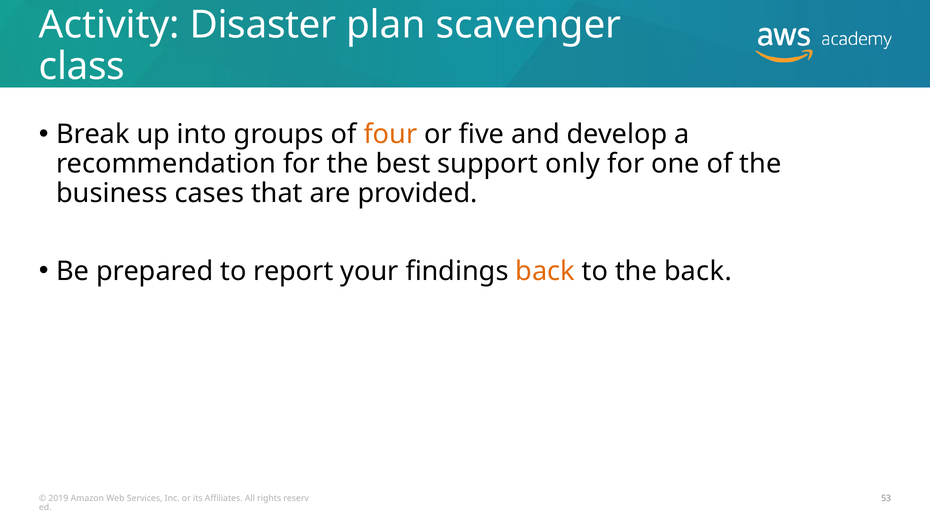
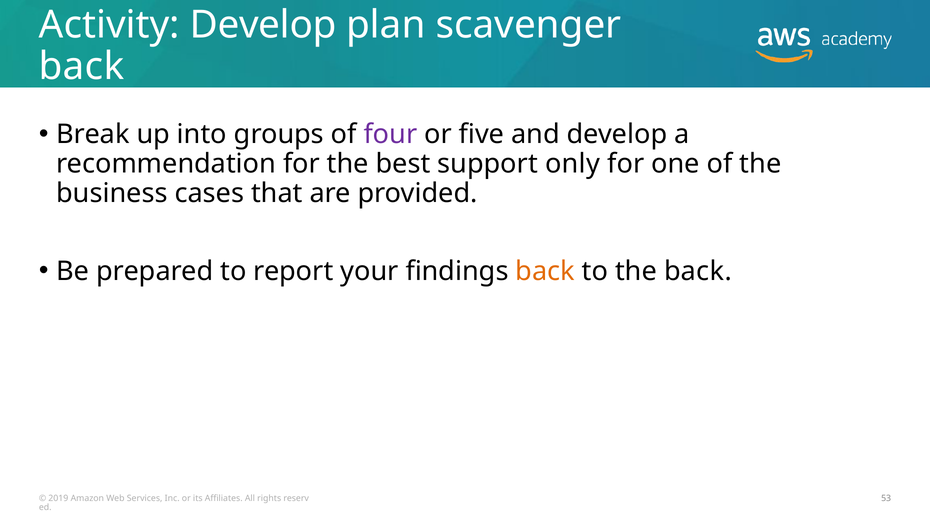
Activity Disaster: Disaster -> Develop (263, 25)
class: class -> back (82, 67)
four colour: orange -> purple (390, 135)
